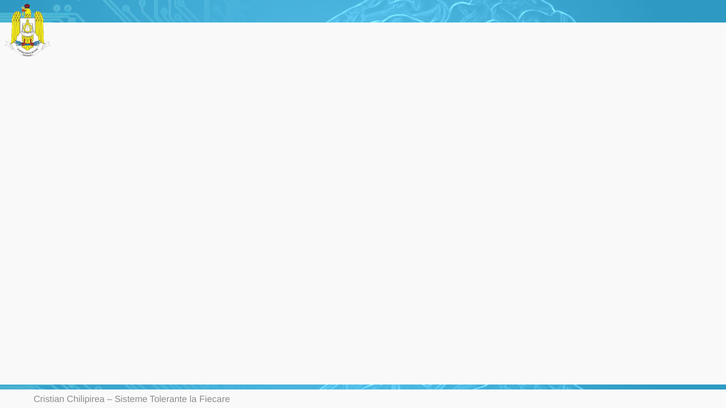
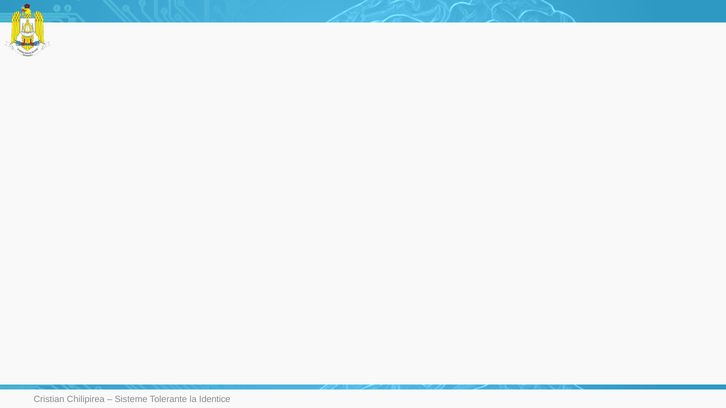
Fiecare: Fiecare -> Identice (215, 400)
